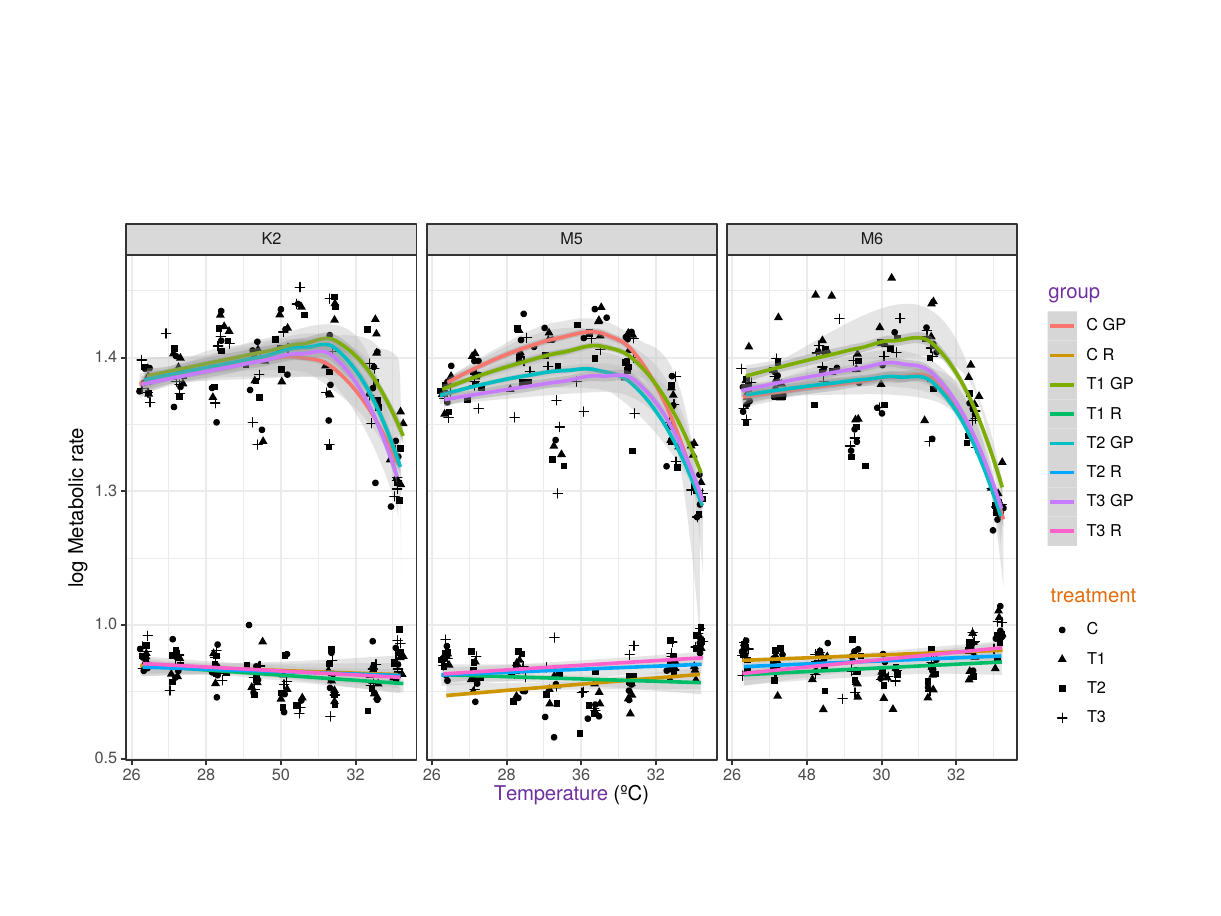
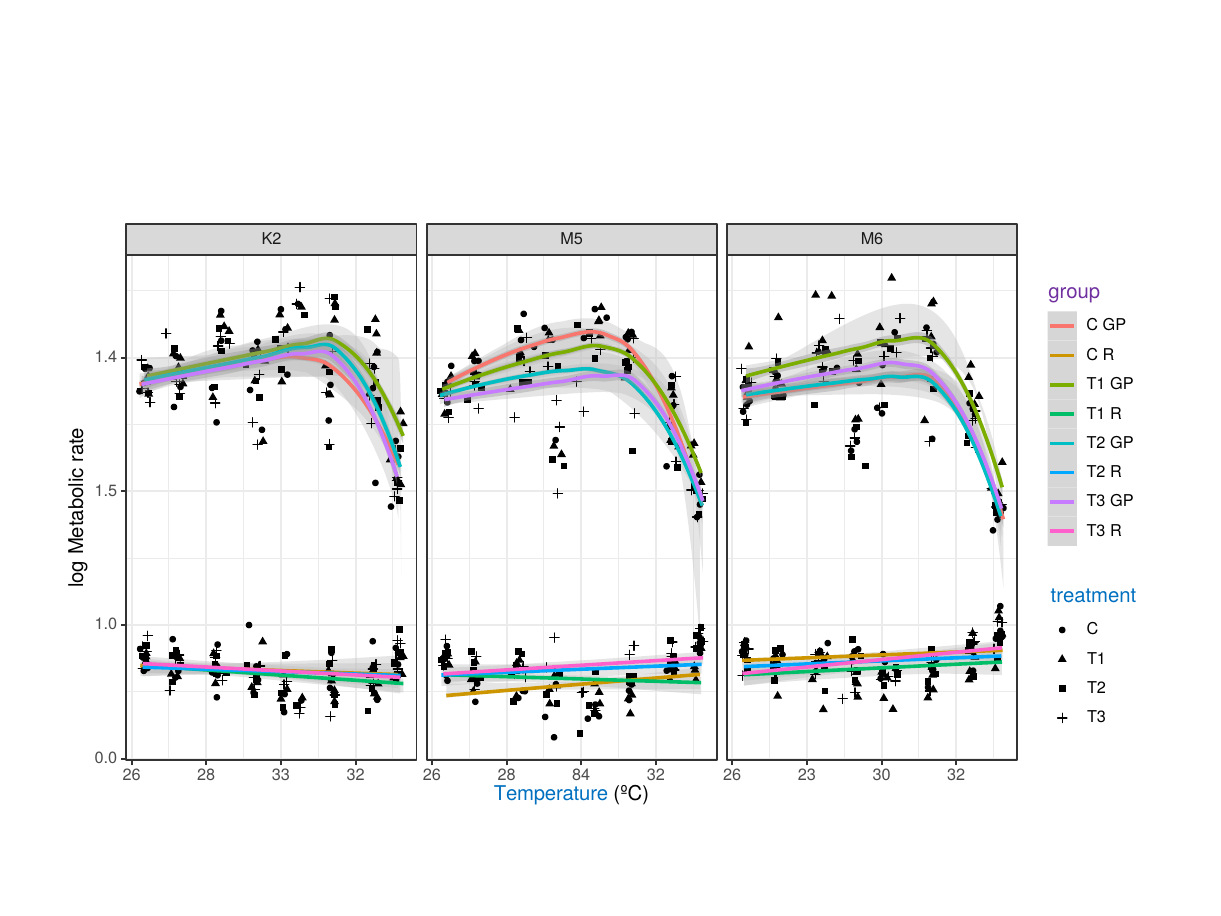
1.3: 1.3 -> 1.5 (106, 491)
treatment colour: orange -> blue (1094, 596)
0.5: 0.5 -> 0.0 (106, 758)
50: 50 -> 33 (281, 775)
36: 36 -> 84 (581, 775)
48: 48 -> 23 (807, 775)
Temperature colour: purple -> blue (551, 793)
